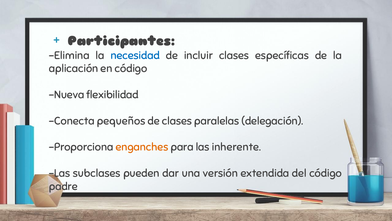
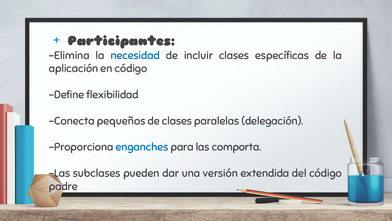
Nueva: Nueva -> Define (67, 94)
enganches colour: orange -> blue (142, 147)
inherente: inherente -> comporta (236, 147)
